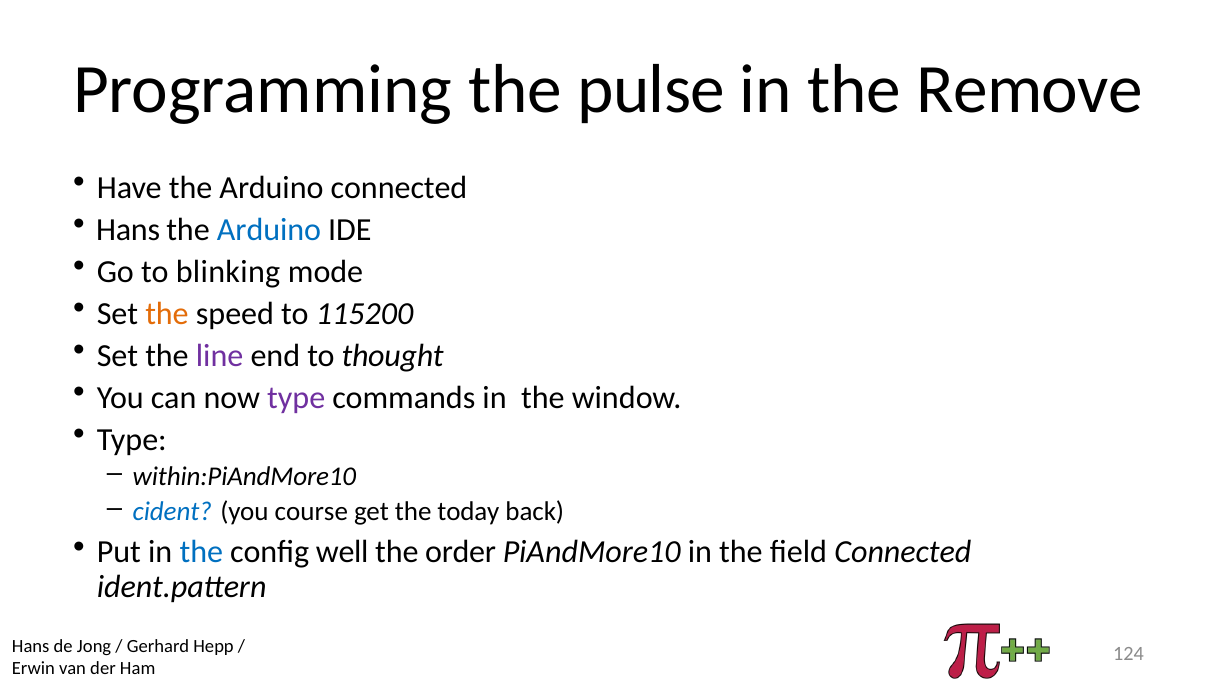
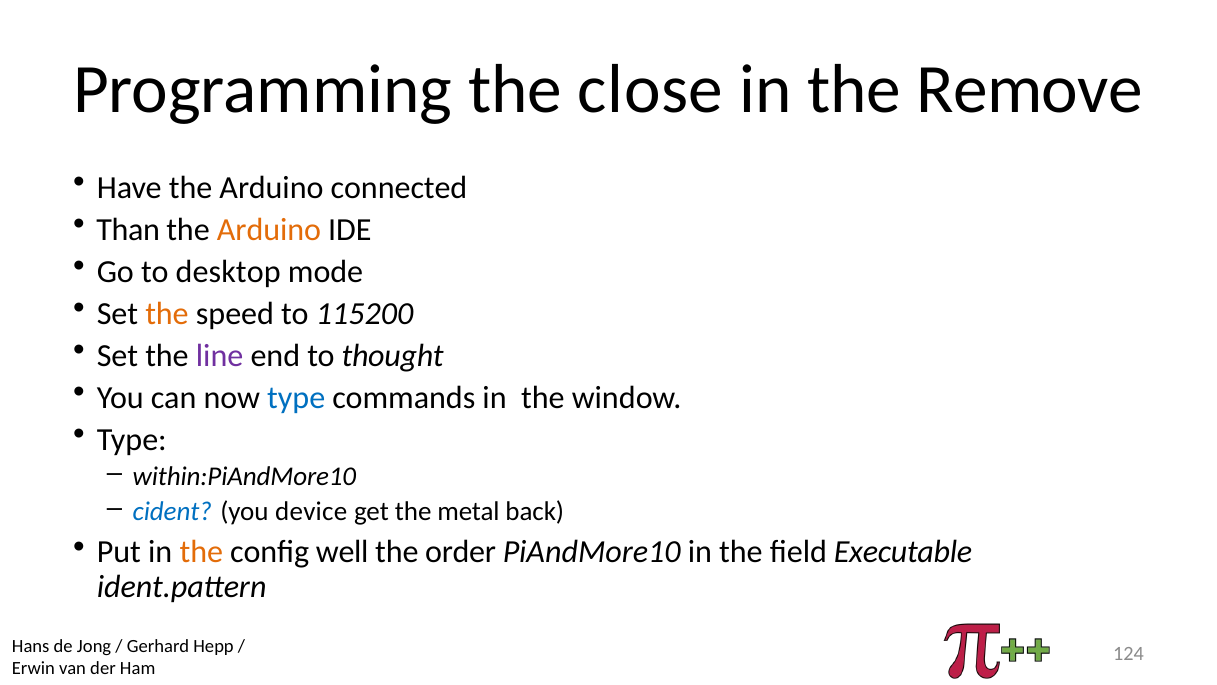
pulse: pulse -> close (651, 89)
Hans: Hans -> Than (128, 229)
Arduino colour: blue -> orange (269, 229)
blinking: blinking -> desktop (228, 271)
type colour: purple -> blue (296, 397)
course: course -> device (311, 512)
today: today -> metal (469, 512)
the colour: blue -> orange (201, 552)
field Connected: Connected -> Executable (903, 552)
